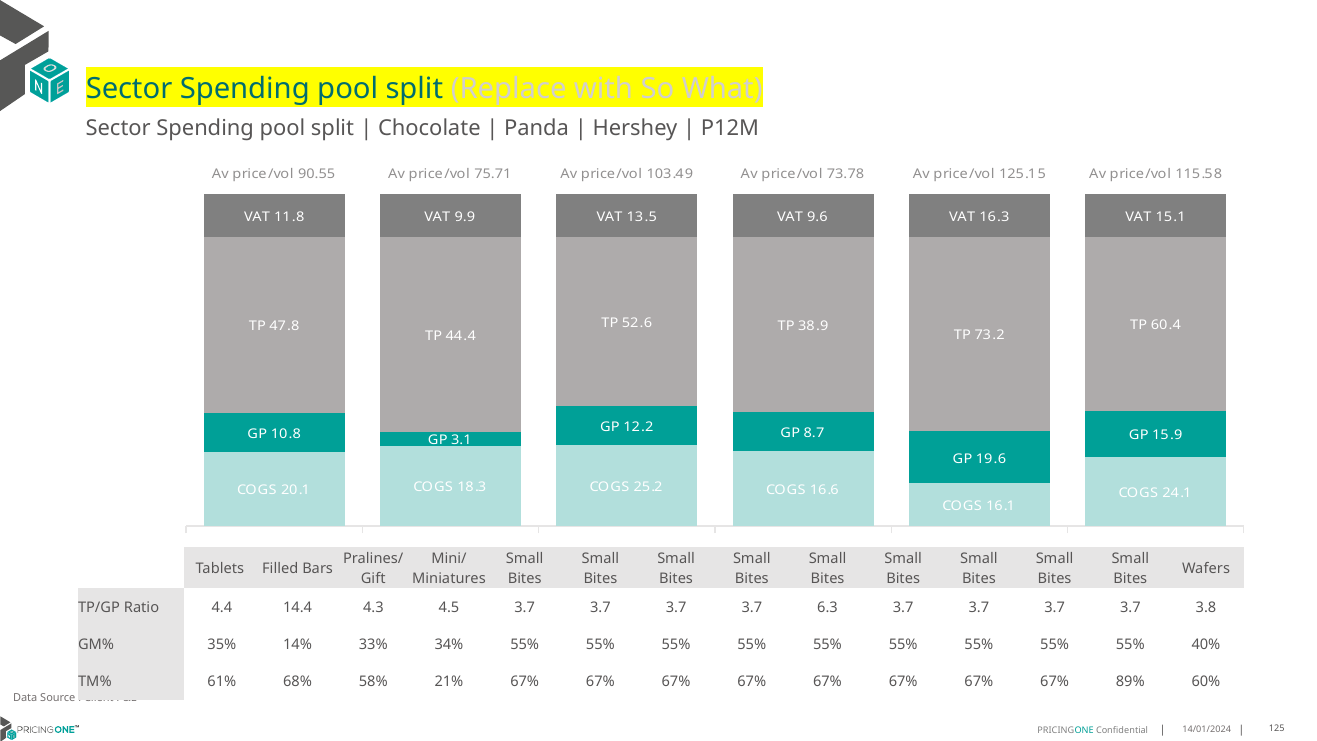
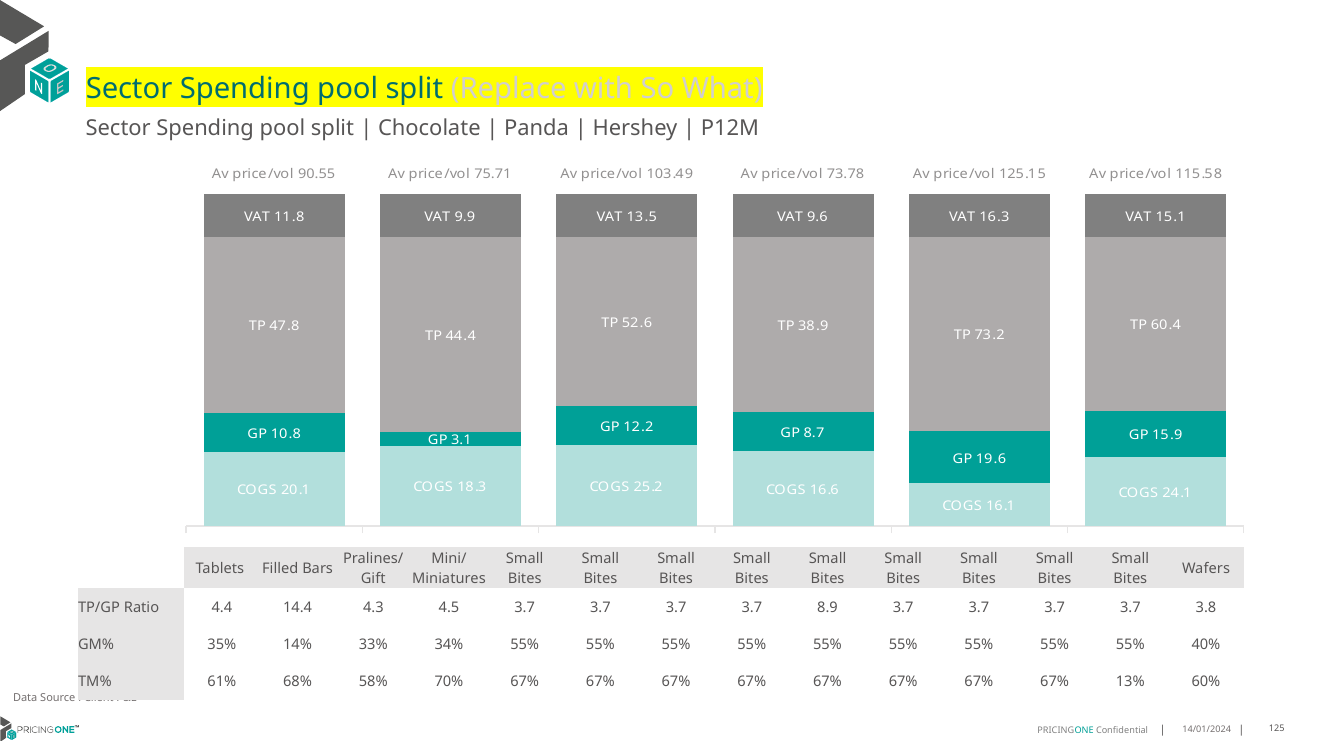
6.3: 6.3 -> 8.9 (828, 608)
21%: 21% -> 70% (449, 682)
89%: 89% -> 13% (1130, 682)
